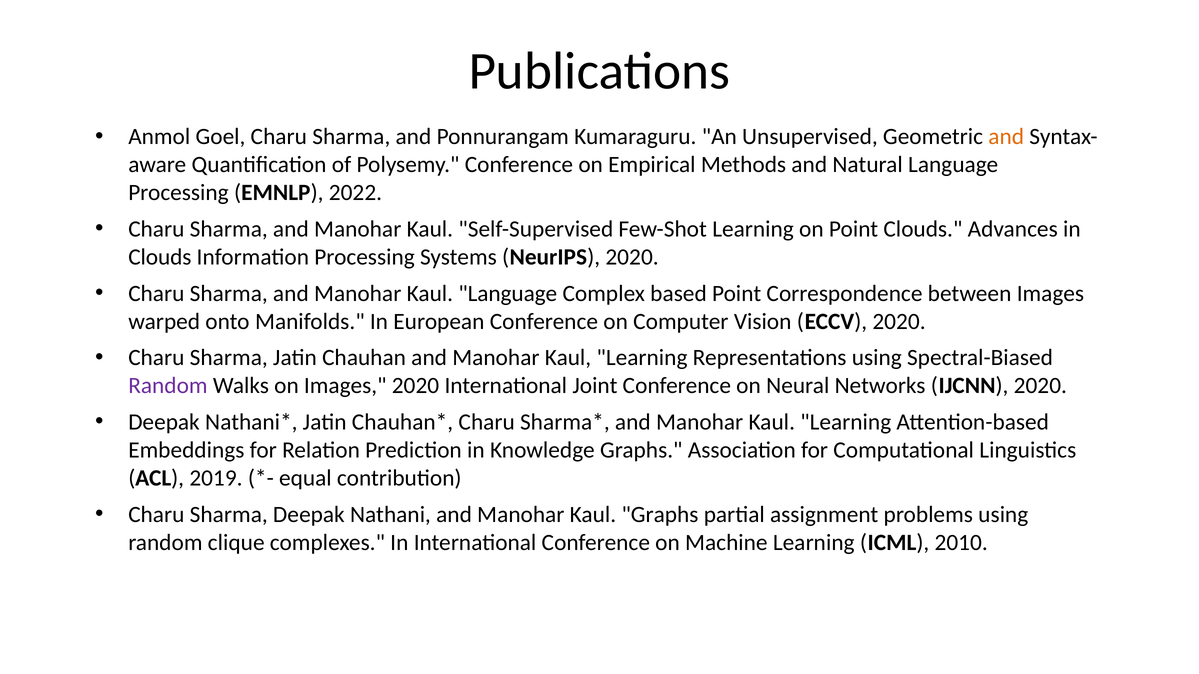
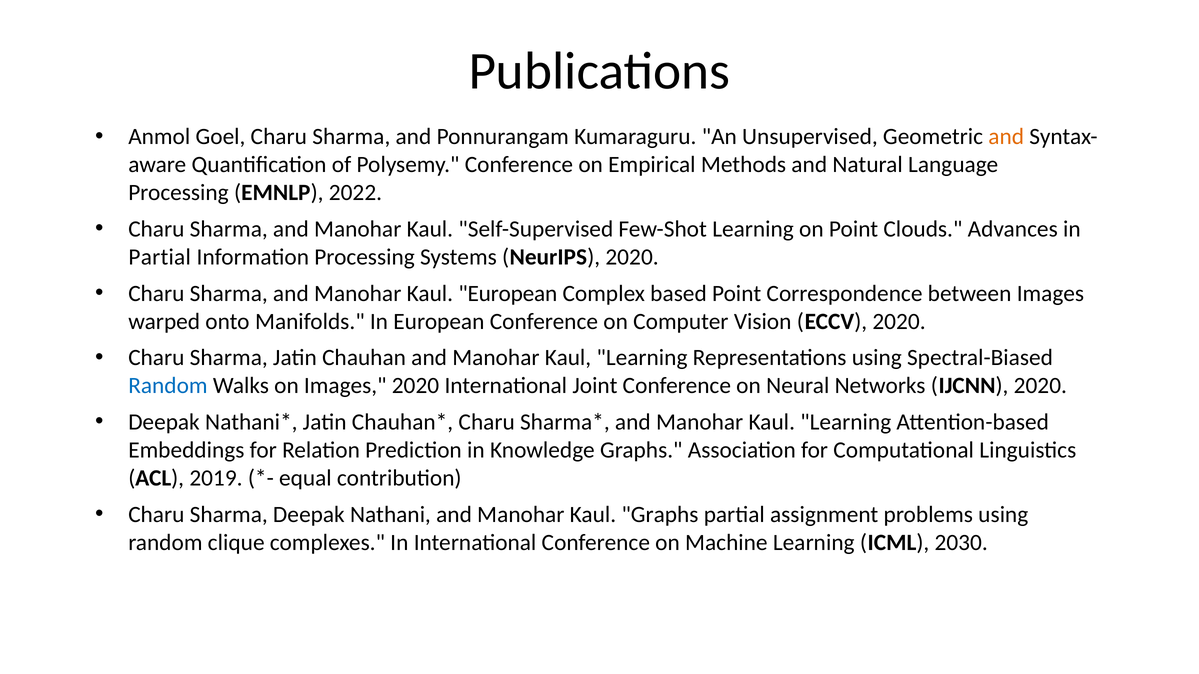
Clouds: Clouds -> Partial (160, 257)
Kaul Language: Language -> European (508, 294)
Random colour: purple -> blue (168, 386)
2010: 2010 -> 2030 (961, 543)
